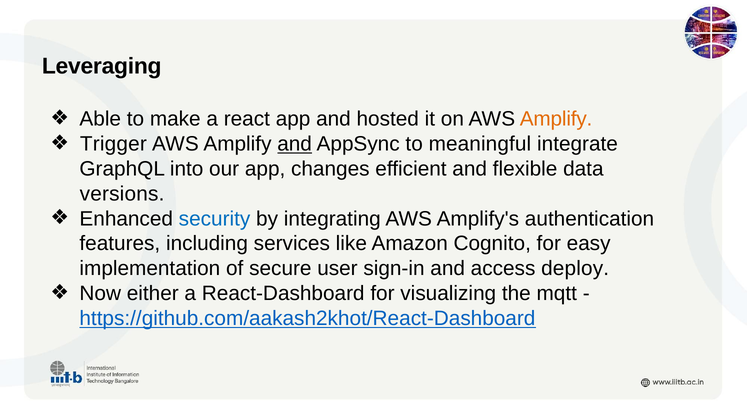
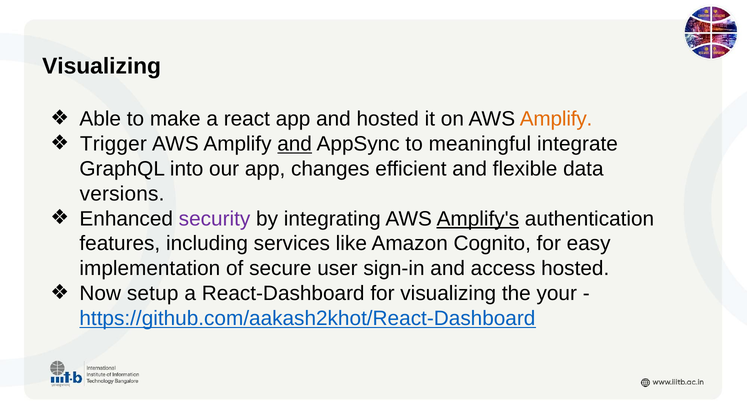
Leveraging: Leveraging -> Visualizing (102, 66)
security colour: blue -> purple (215, 219)
Amplify's underline: none -> present (478, 219)
access deploy: deploy -> hosted (575, 269)
either: either -> setup (153, 294)
mqtt: mqtt -> your (557, 294)
